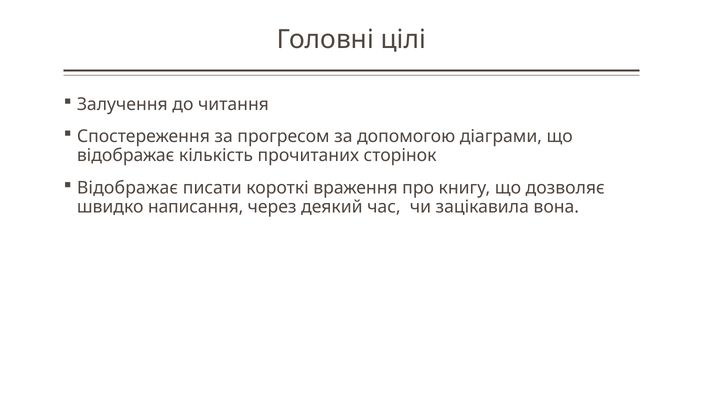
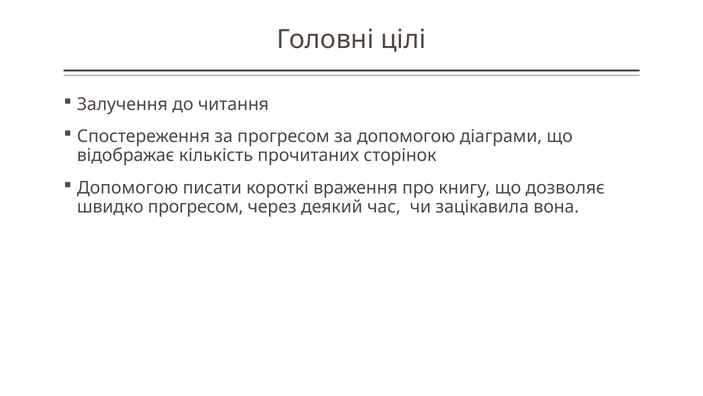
Відображає: Відображає -> Допомогою (128, 188)
швидко написання: написання -> прогресом (196, 207)
